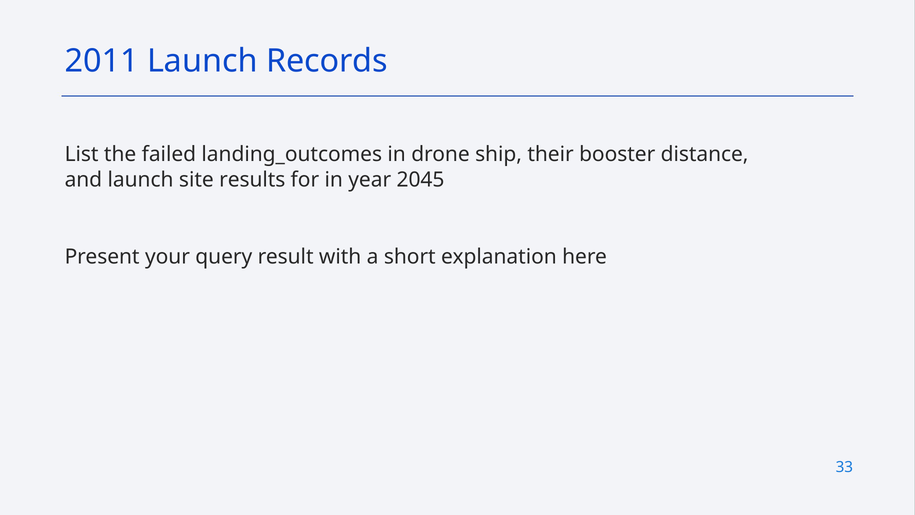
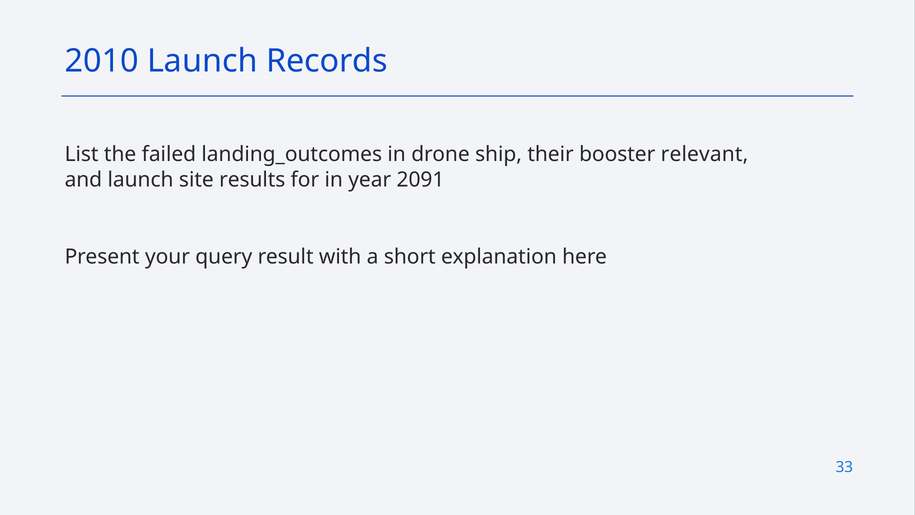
2011: 2011 -> 2010 (102, 61)
distance: distance -> relevant (704, 154)
2045: 2045 -> 2091 (421, 180)
